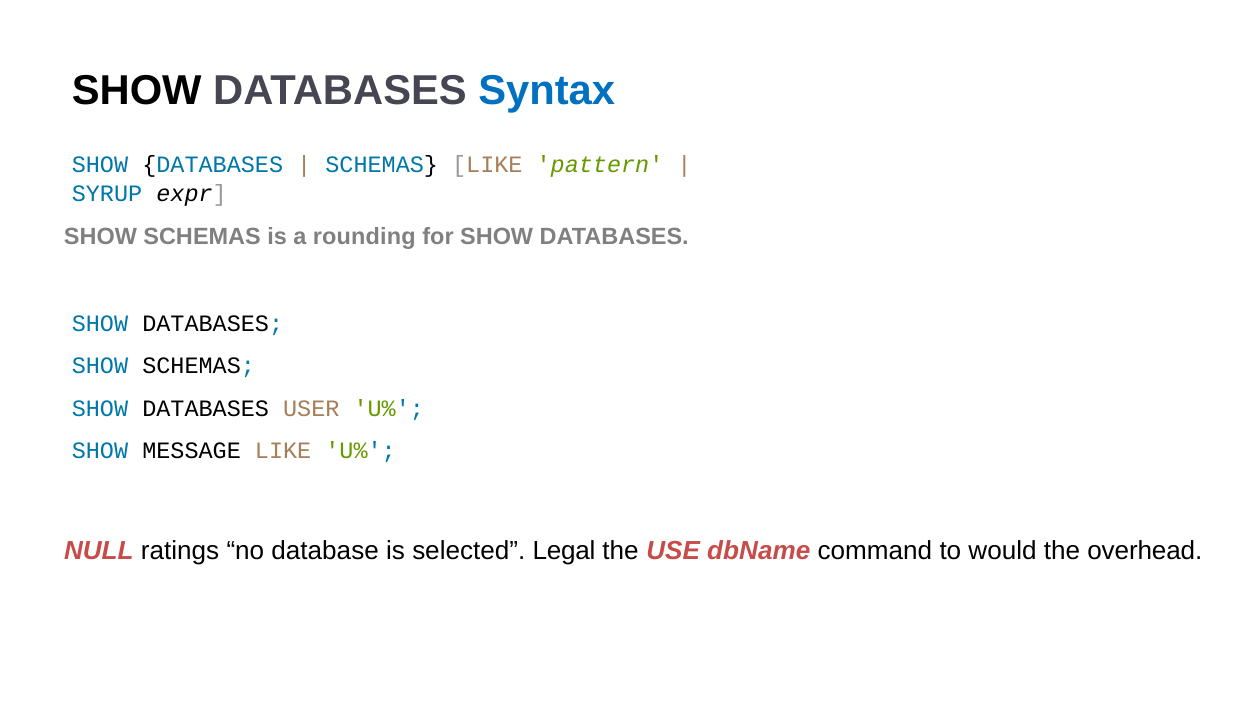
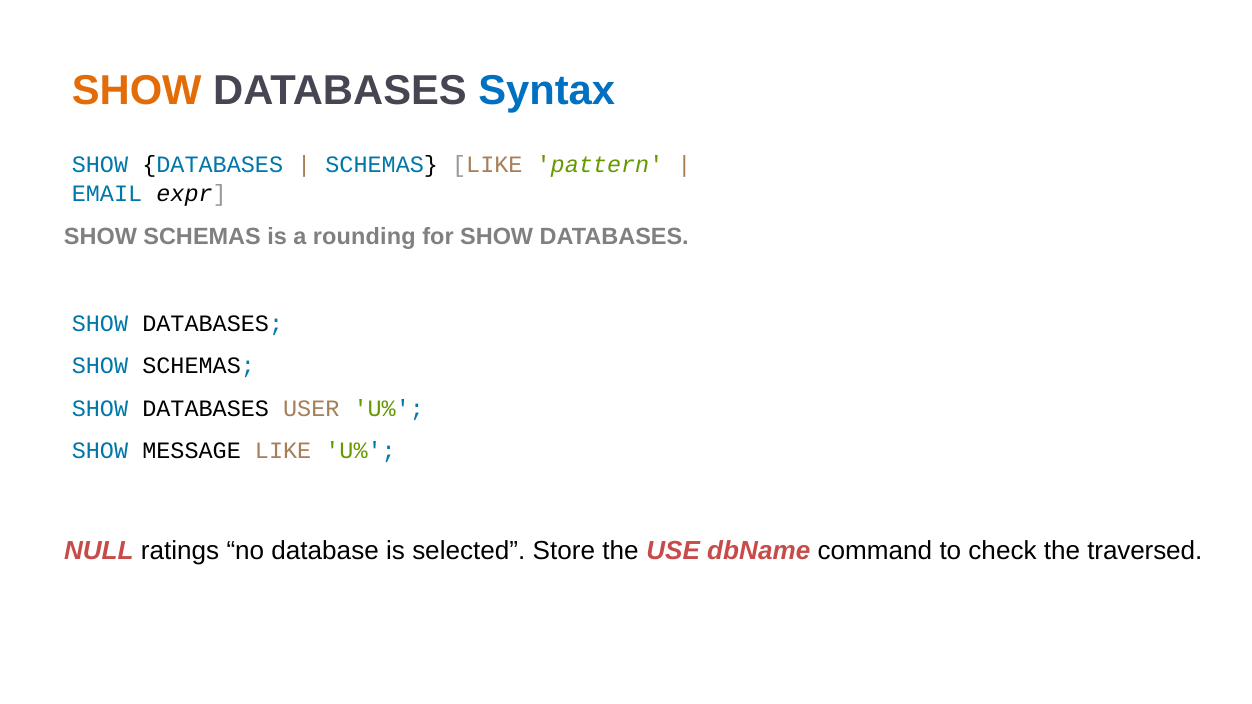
SHOW colour: black -> orange (137, 91)
SYRUP: SYRUP -> EMAIL (107, 193)
Legal: Legal -> Store (564, 551)
would: would -> check (1003, 551)
overhead: overhead -> traversed (1145, 551)
